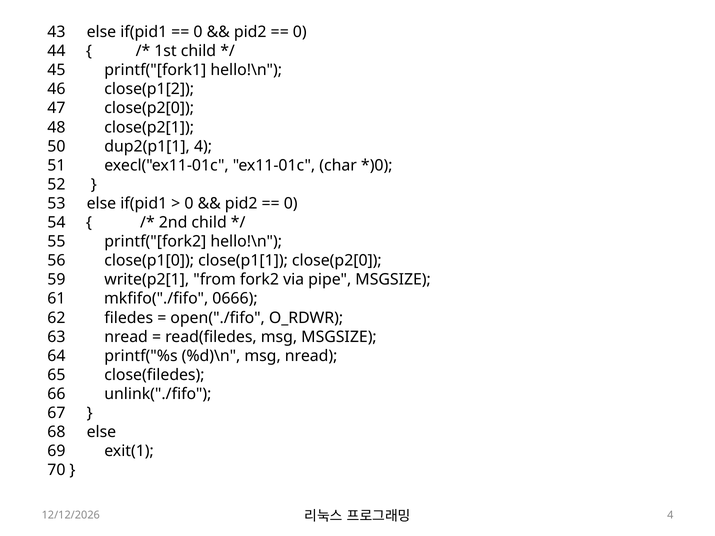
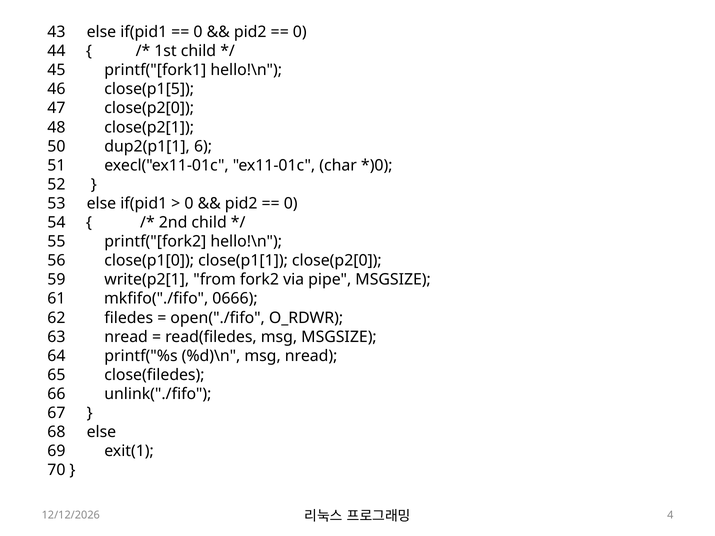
close(p1[2: close(p1[2 -> close(p1[5 (149, 89)
dup2(p1[1 4: 4 -> 6 (203, 146)
